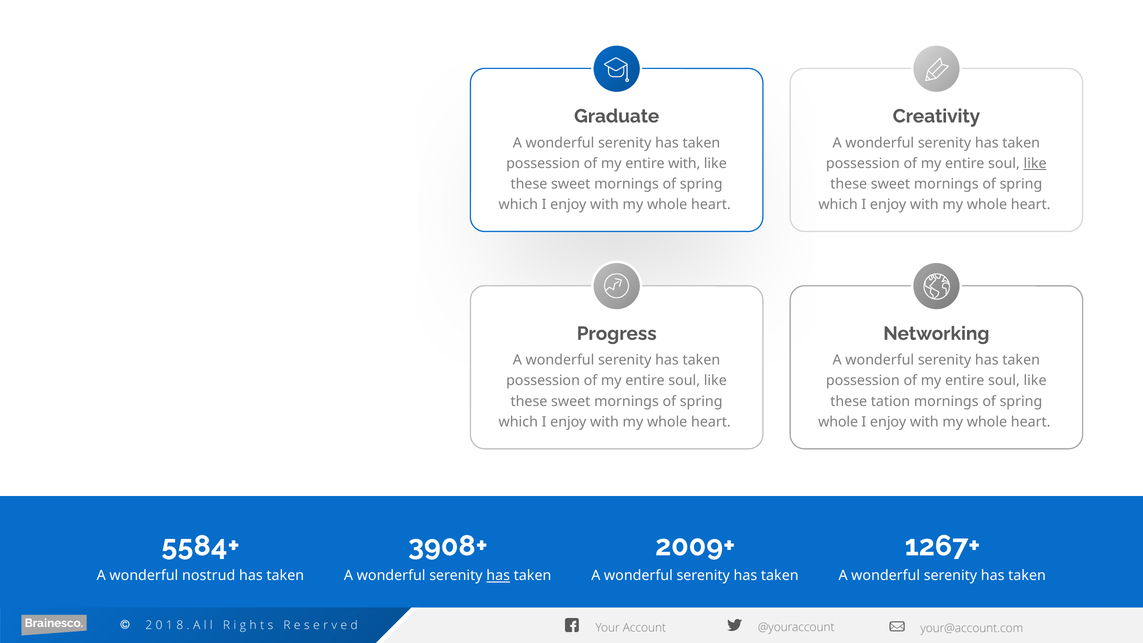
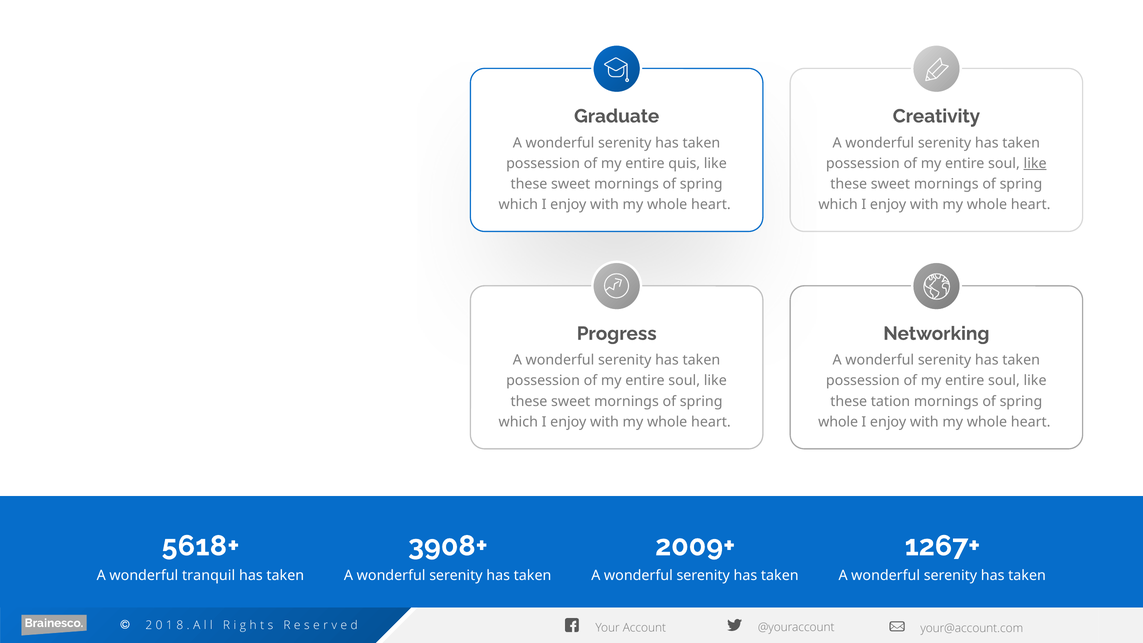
entire with: with -> quis (684, 163)
5584+: 5584+ -> 5618+ (200, 546)
nostrud: nostrud -> tranquil (209, 576)
has underline: present -> none (498, 576)
